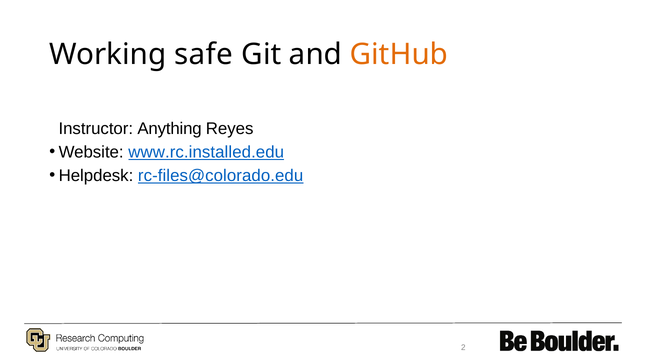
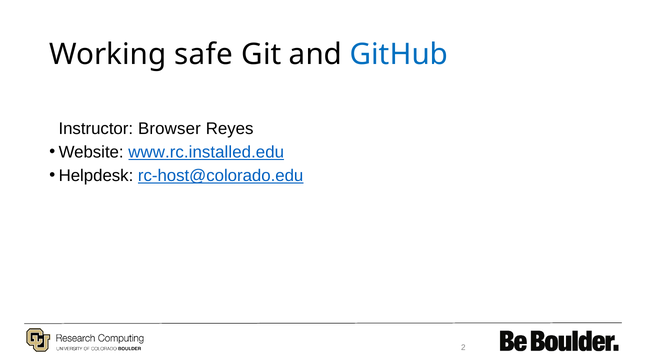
GitHub colour: orange -> blue (399, 54)
Anything: Anything -> Browser (169, 128)
rc-files@colorado.edu: rc-files@colorado.edu -> rc-host@colorado.edu (221, 175)
